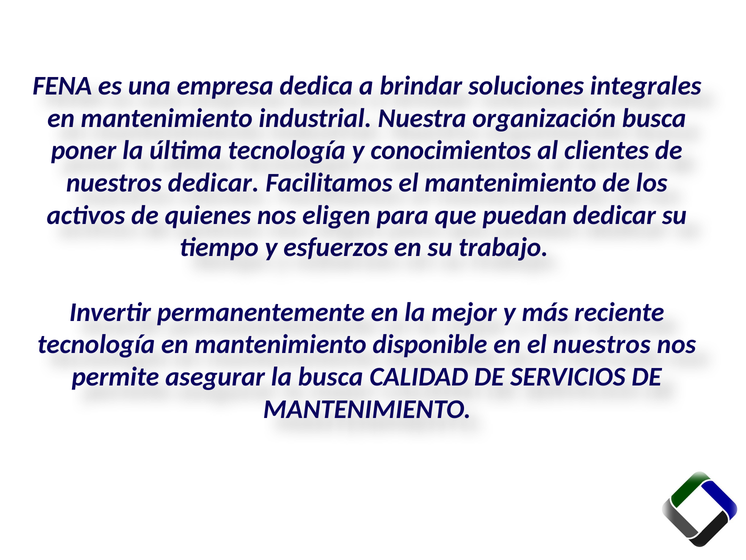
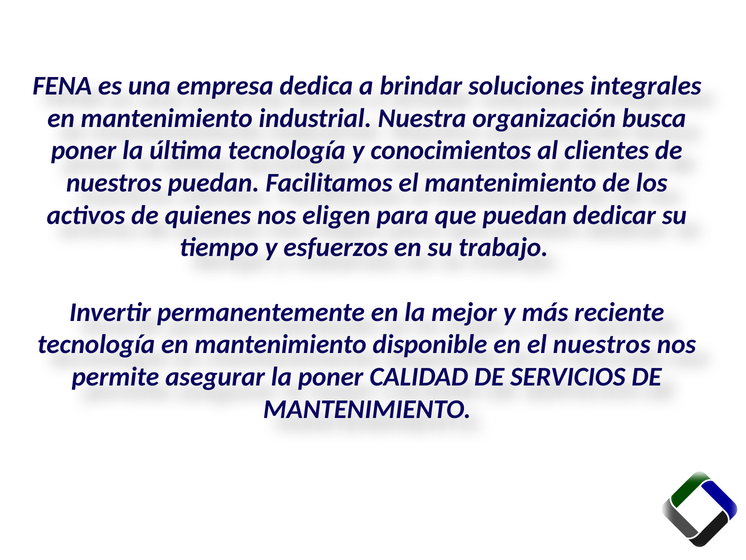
nuestros dedicar: dedicar -> puedan (214, 183)
la busca: busca -> poner (331, 376)
